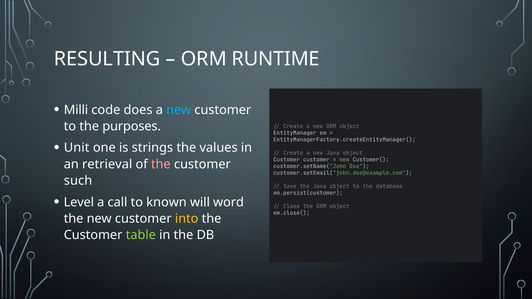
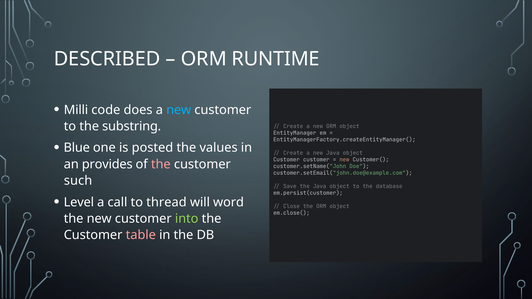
RESULTING: RESULTING -> DESCRIBED (107, 59)
purposes: purposes -> substring (132, 126)
Unit: Unit -> Blue (77, 148)
strings: strings -> posted (152, 148)
retrieval: retrieval -> provides (107, 164)
known: known -> thread (166, 202)
into colour: yellow -> light green (187, 219)
table colour: light green -> pink (141, 235)
